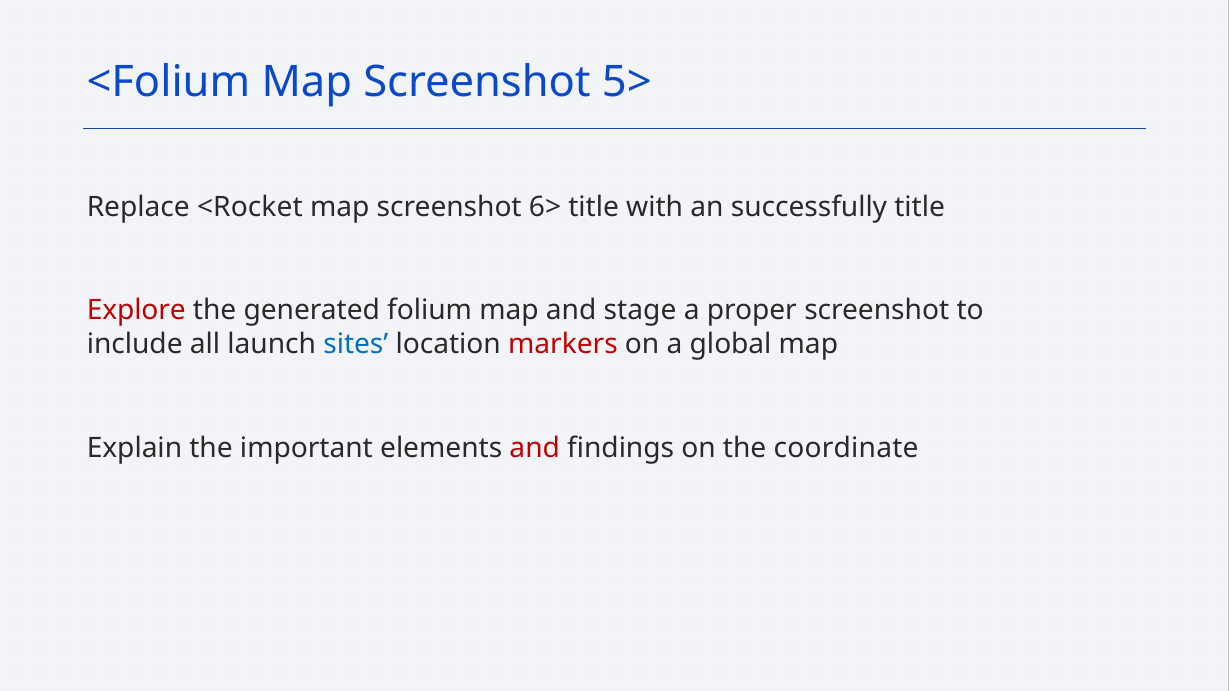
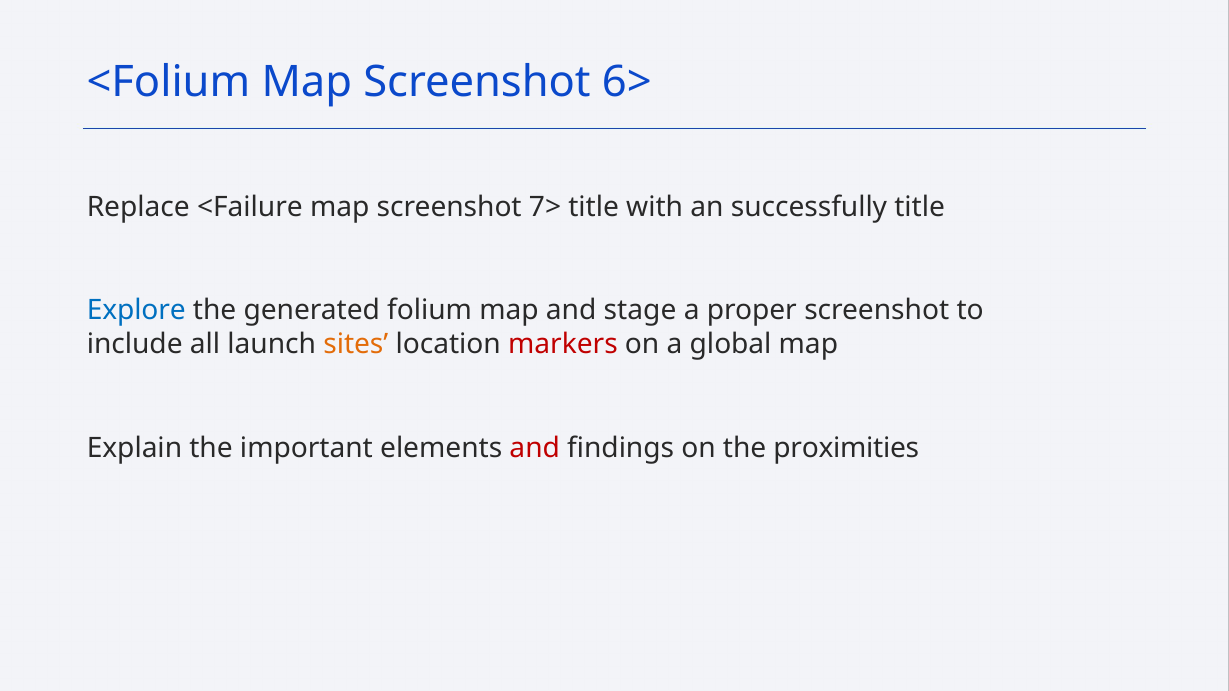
5>: 5> -> 6> (627, 82)
<Rocket: <Rocket -> <Failure (250, 207)
6>: 6> -> 7> (545, 207)
Explore colour: red -> blue (136, 311)
sites colour: blue -> orange (356, 345)
coordinate: coordinate -> proximities (846, 448)
